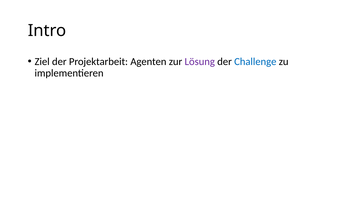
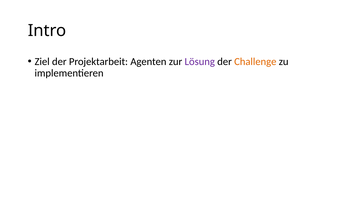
Challenge colour: blue -> orange (255, 62)
